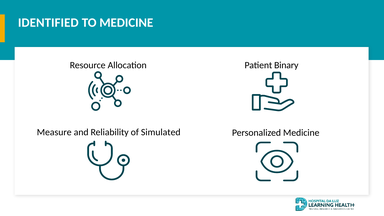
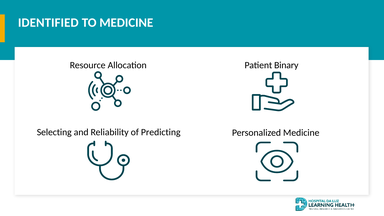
Measure: Measure -> Selecting (54, 132)
Simulated: Simulated -> Predicting (161, 132)
